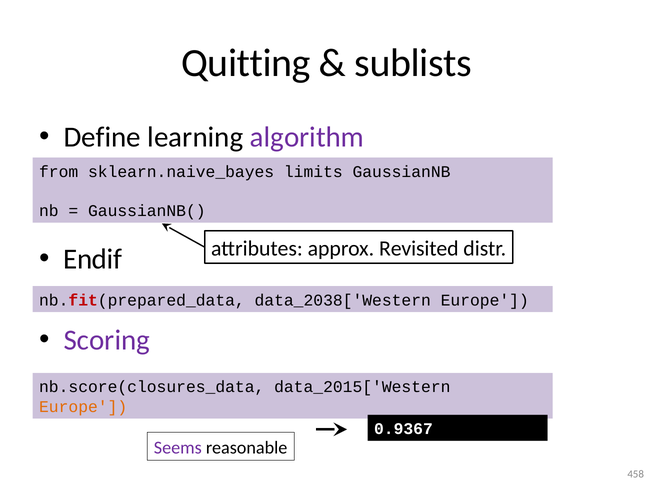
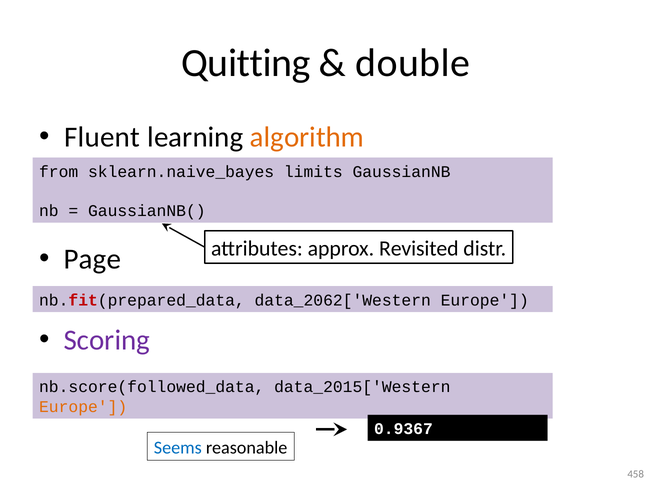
sublists: sublists -> double (413, 63)
Define: Define -> Fluent (102, 137)
algorithm colour: purple -> orange (307, 137)
Endif: Endif -> Page (92, 259)
data_2038['Western: data_2038['Western -> data_2062['Western (343, 300)
nb.score(closures_data: nb.score(closures_data -> nb.score(followed_data (152, 387)
Seems colour: purple -> blue (178, 447)
